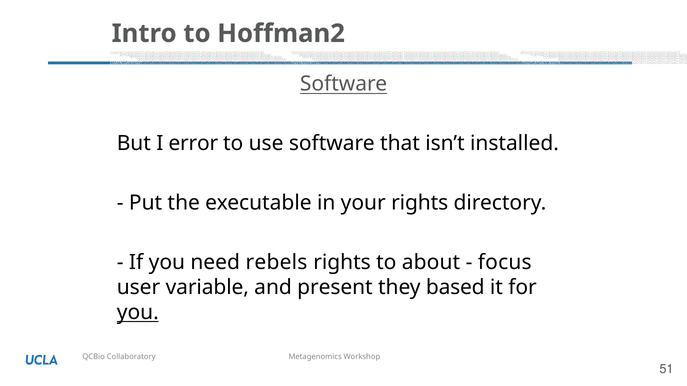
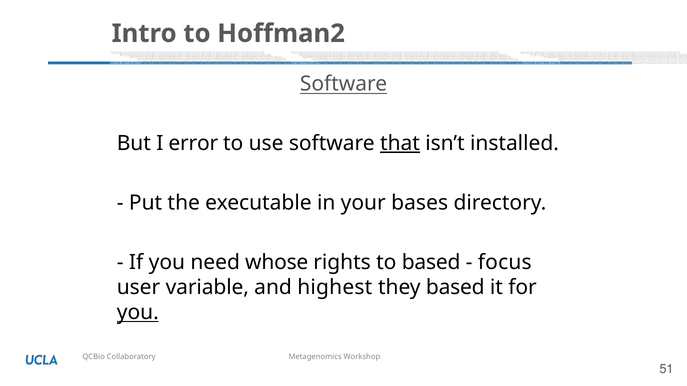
that underline: none -> present (400, 143)
your rights: rights -> bases (420, 203)
rebels: rebels -> whose (277, 262)
to about: about -> based (431, 262)
present: present -> highest (335, 288)
